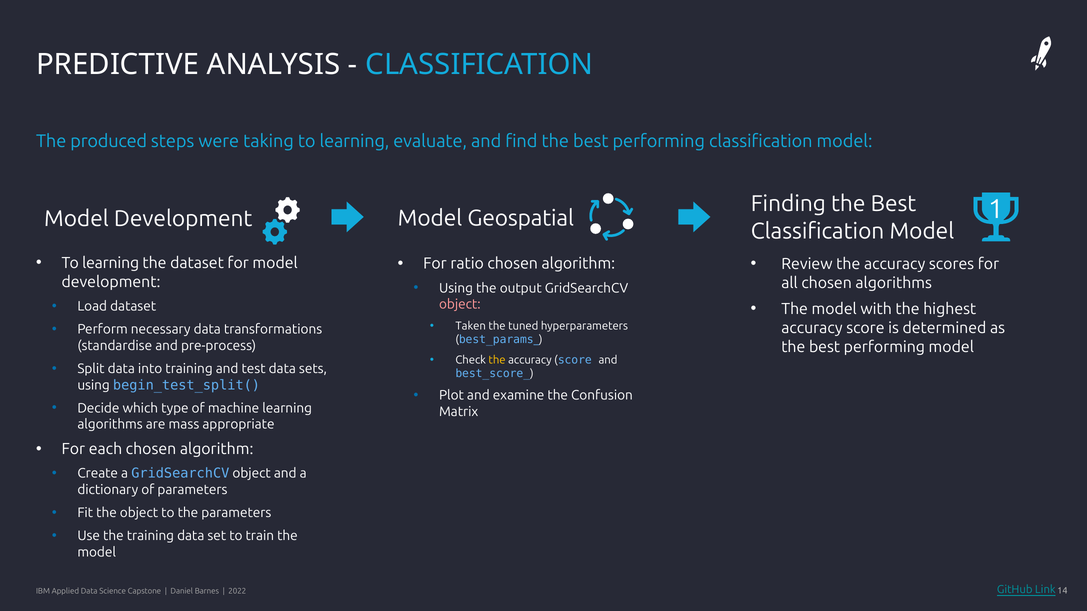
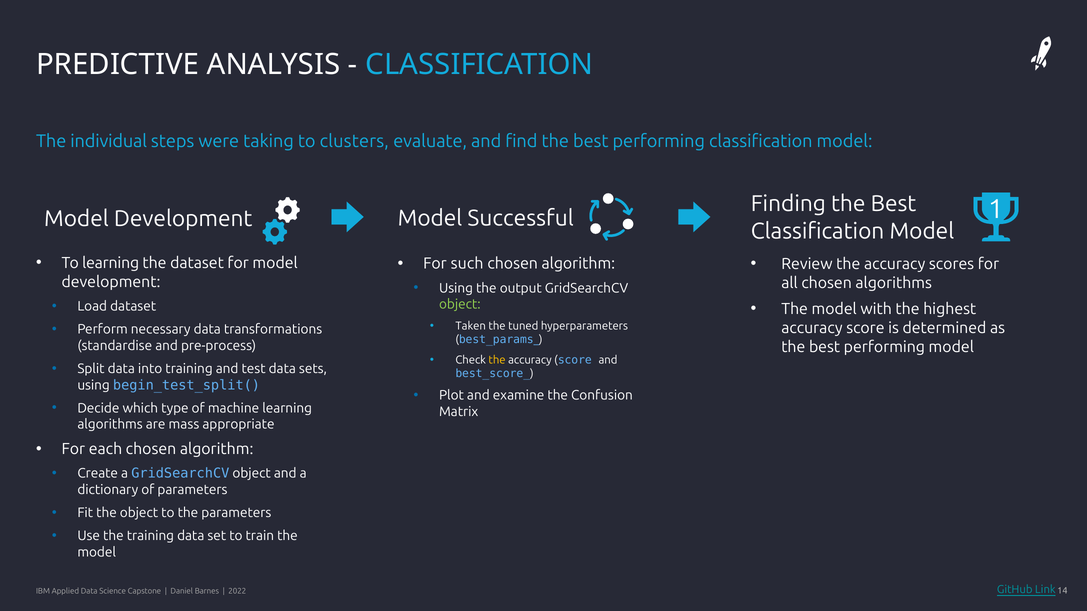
produced: produced -> individual (109, 141)
taking to learning: learning -> clusters (354, 141)
Geospatial: Geospatial -> Successful (521, 219)
ratio: ratio -> such (467, 264)
object colour: pink -> light green (460, 305)
